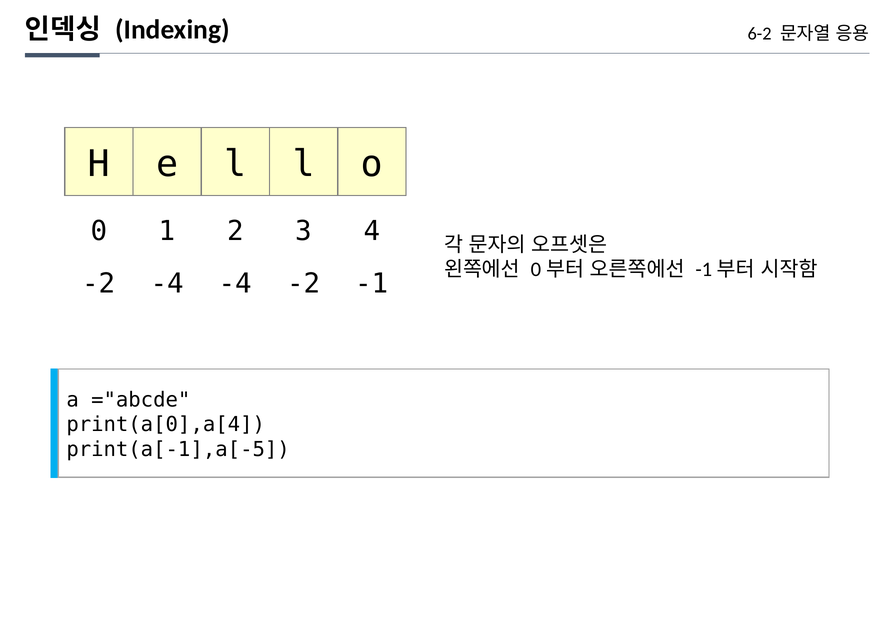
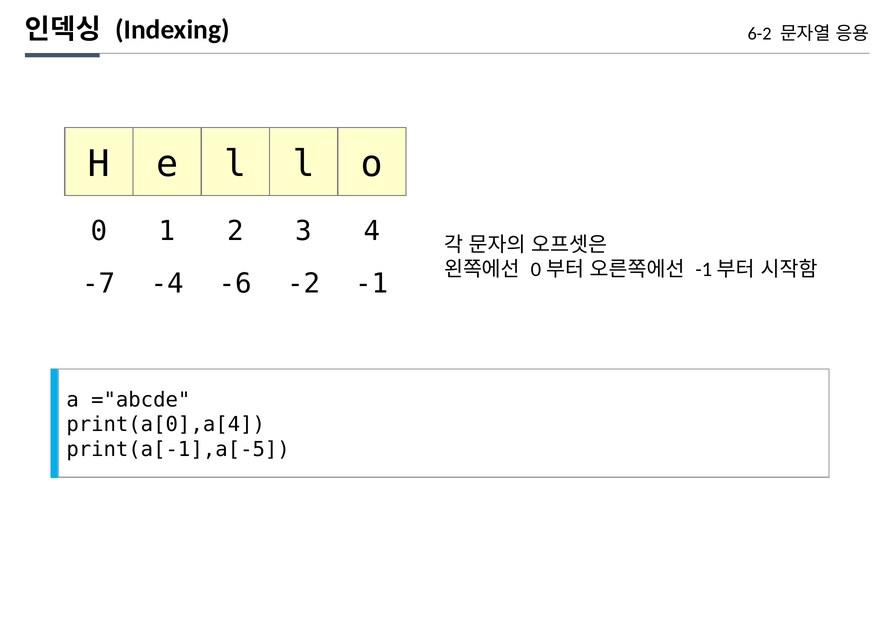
-2: -2 -> -7 (99, 284)
-4 -4: -4 -> -6 (235, 284)
